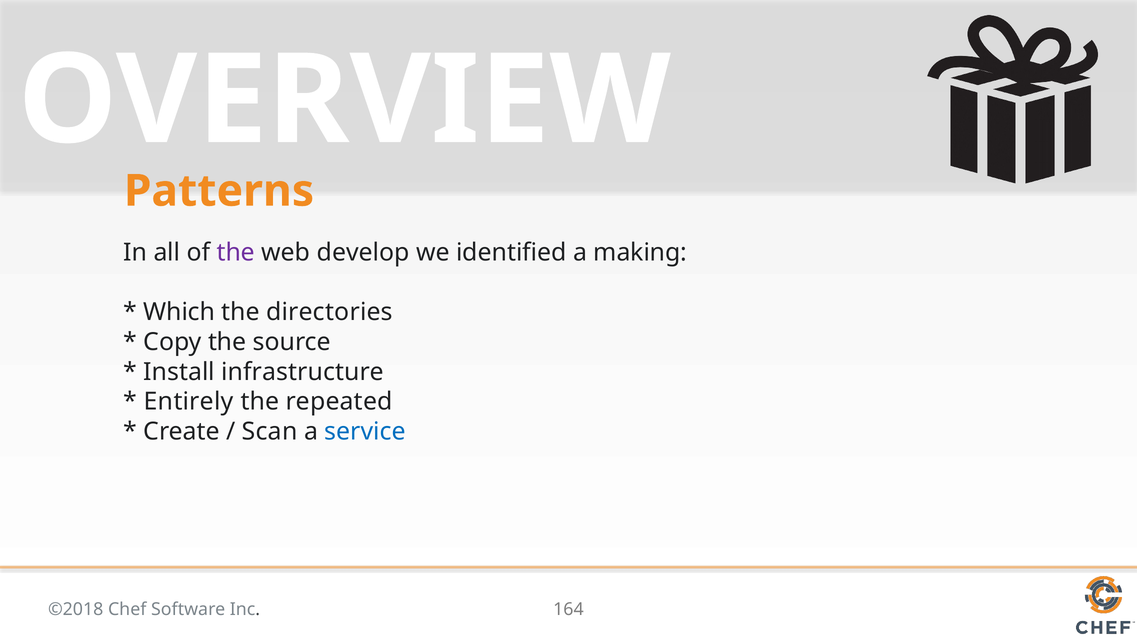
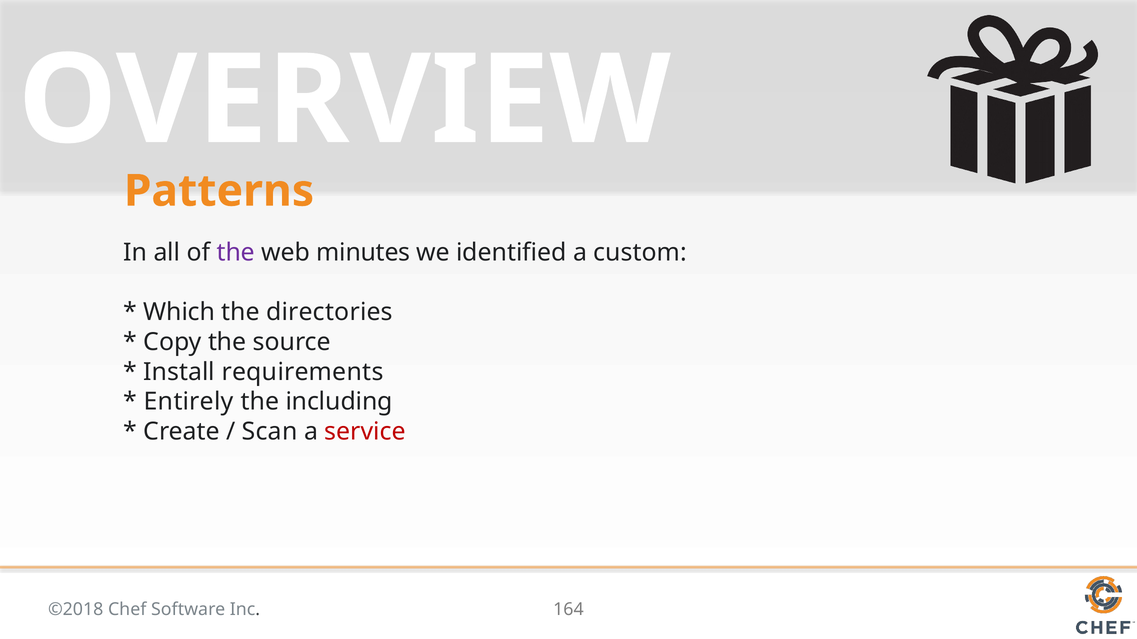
develop: develop -> minutes (363, 253)
making: making -> custom (640, 253)
infrastructure: infrastructure -> requirements (303, 372)
repeated: repeated -> including (339, 402)
service colour: blue -> red (365, 432)
